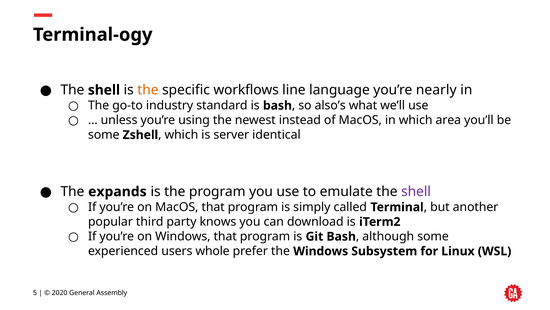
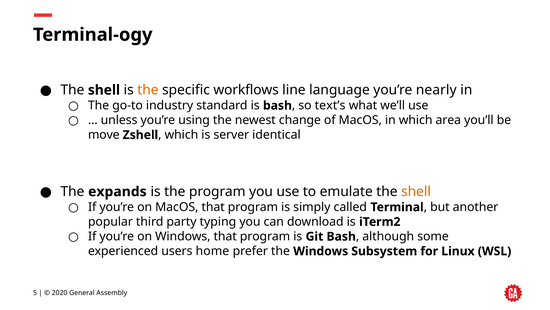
also’s: also’s -> text’s (330, 105)
instead: instead -> change (300, 120)
some: some -> move (104, 135)
shell colour: purple -> orange (416, 191)
knows: knows -> typing (218, 221)
whole: whole -> home (212, 251)
